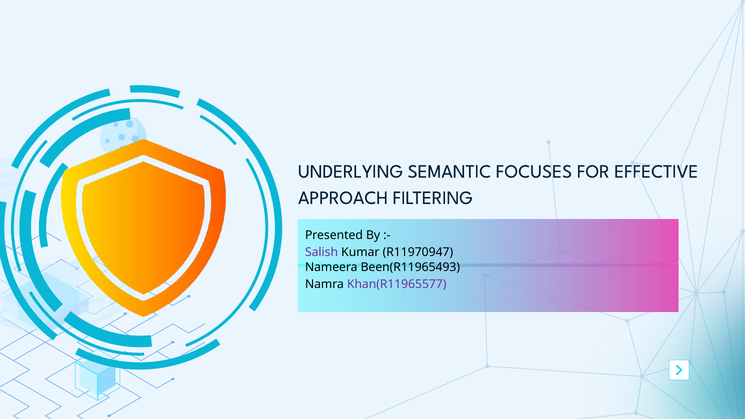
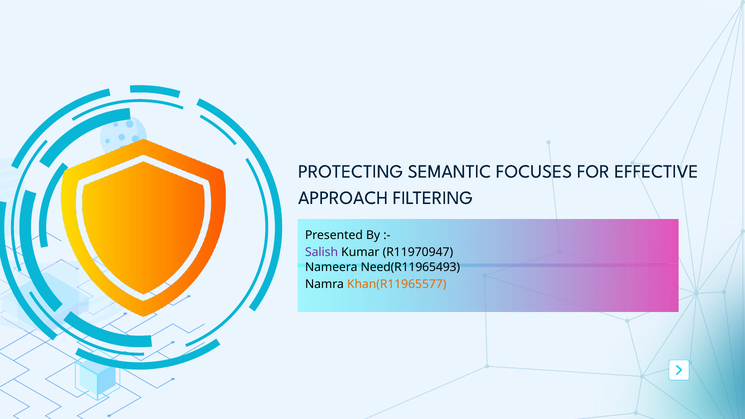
UNDERLYING: UNDERLYING -> PROTECTING (351, 171)
Been(R11965493: Been(R11965493 -> Need(R11965493 (410, 267)
Khan(R11965577 colour: purple -> orange (397, 284)
